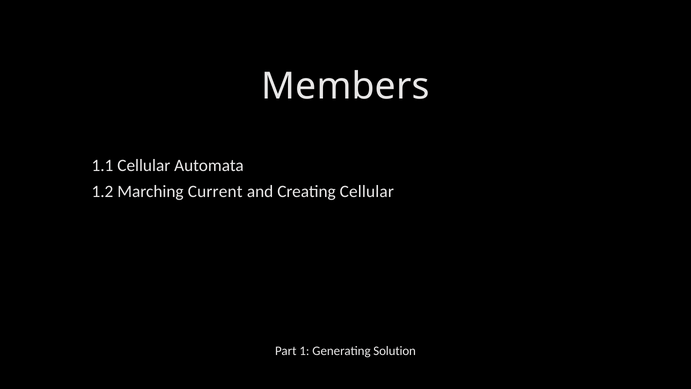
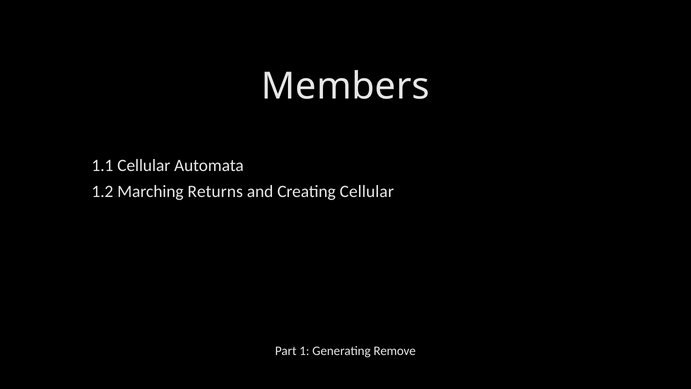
Current: Current -> Returns (215, 191)
Solution: Solution -> Remove (395, 351)
